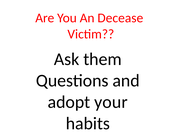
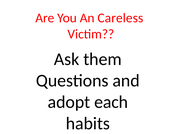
Decease: Decease -> Careless (120, 18)
your: your -> each (111, 102)
